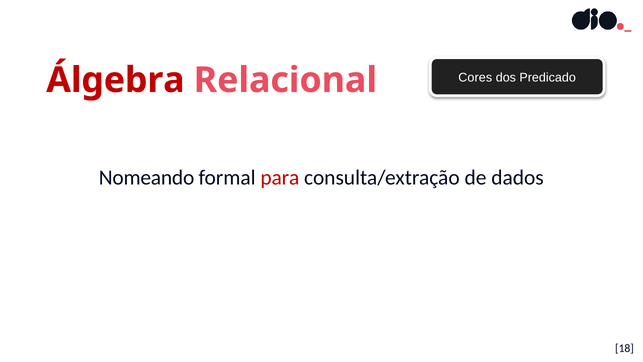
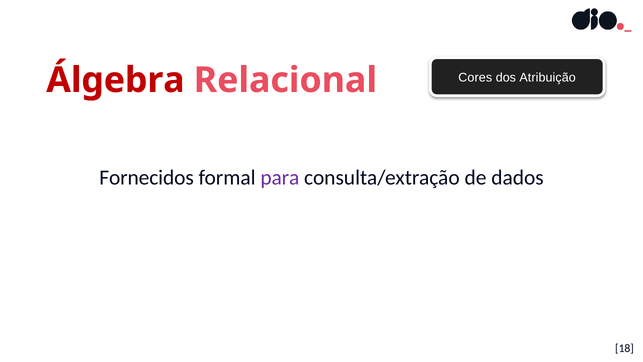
Predicado: Predicado -> Atribuição (548, 77)
Nomeando: Nomeando -> Fornecidos (147, 178)
para colour: red -> purple (280, 178)
